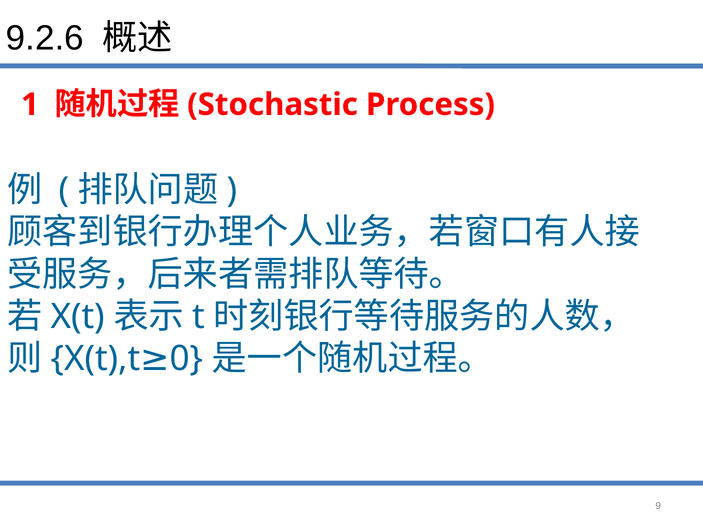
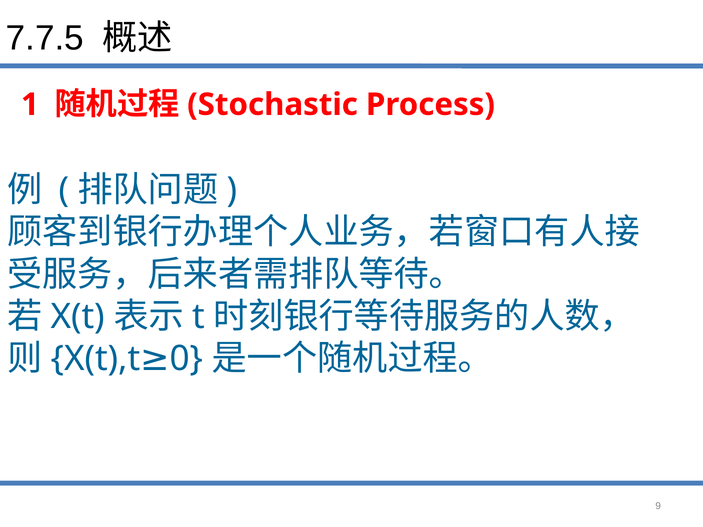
9.2.6: 9.2.6 -> 7.7.5 (45, 38)
